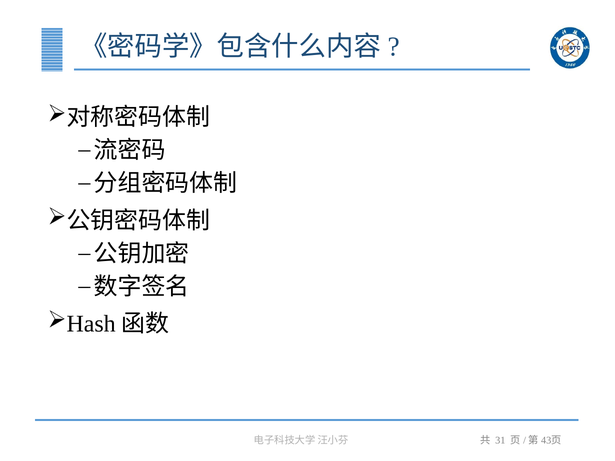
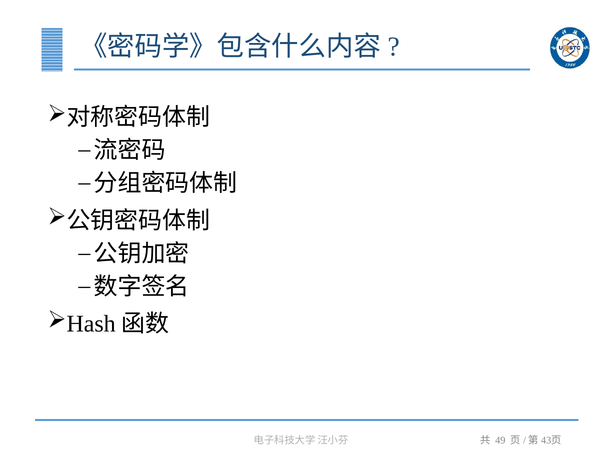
31: 31 -> 49 (500, 440)
